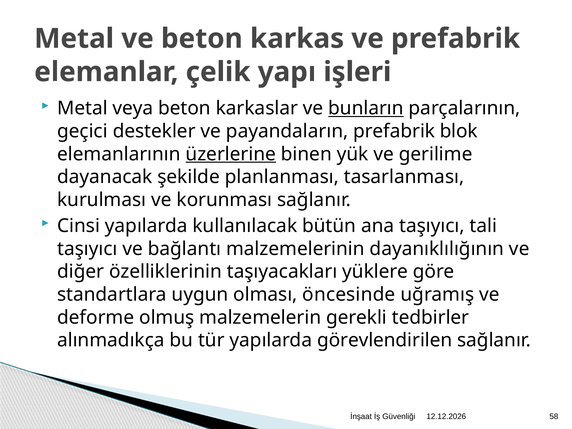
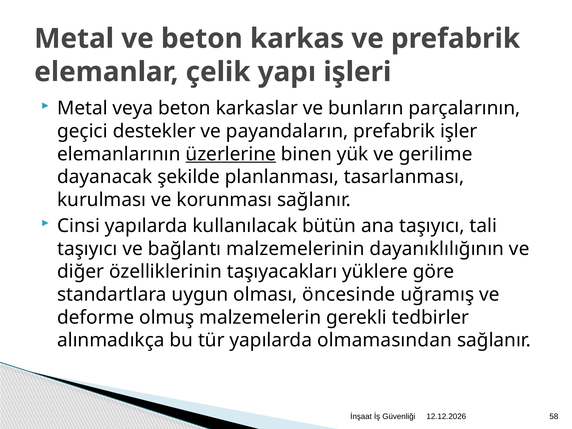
bunların underline: present -> none (366, 108)
blok: blok -> işler (459, 131)
görevlendirilen: görevlendirilen -> olmamasından (385, 340)
